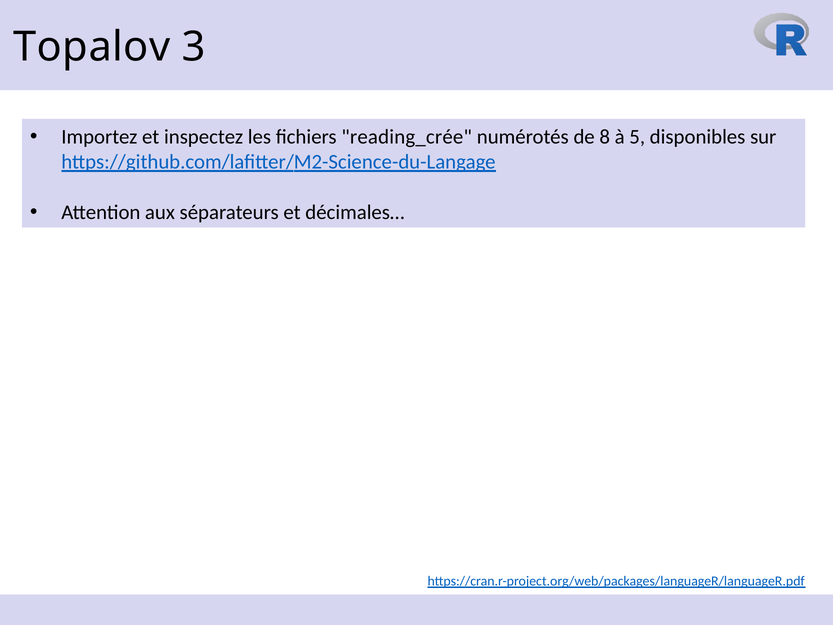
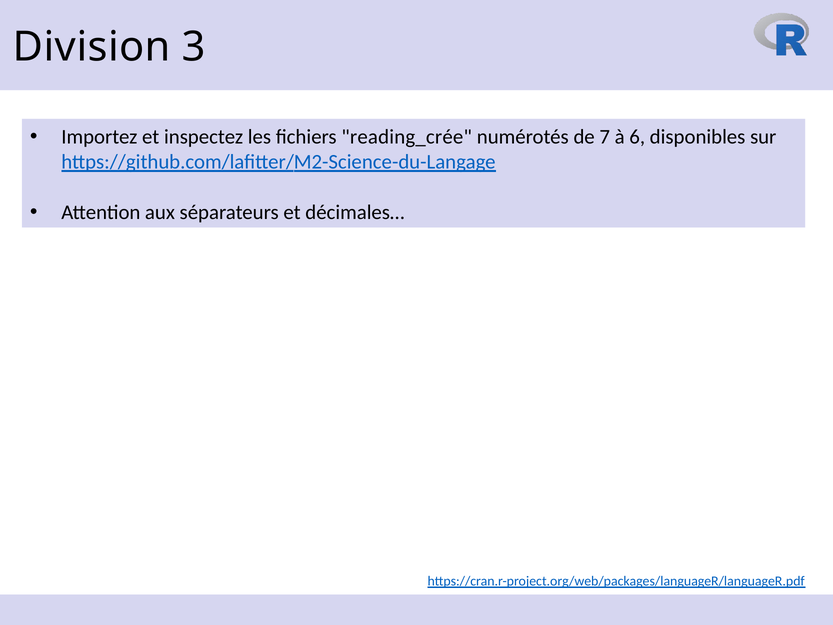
Topalov: Topalov -> Division (92, 47)
8: 8 -> 7 (605, 137)
5: 5 -> 6 (637, 137)
